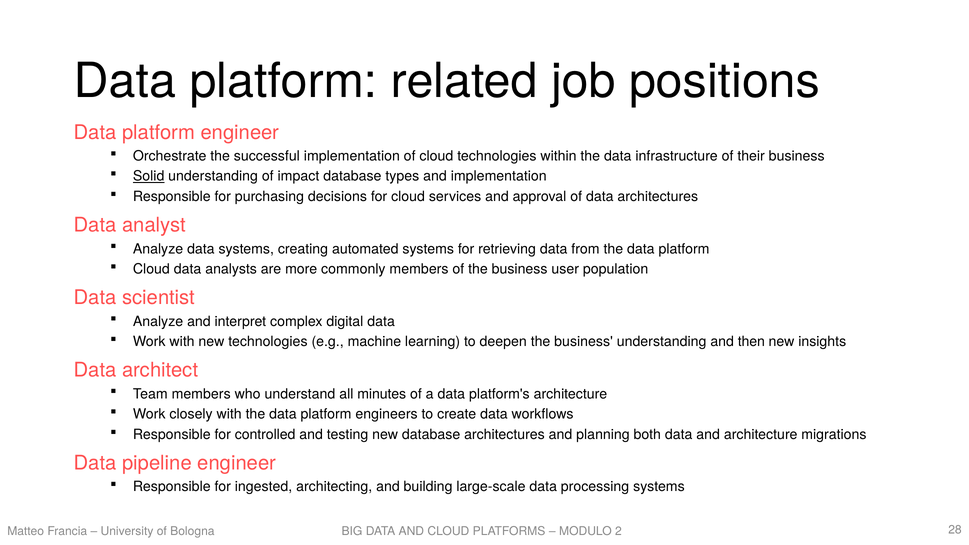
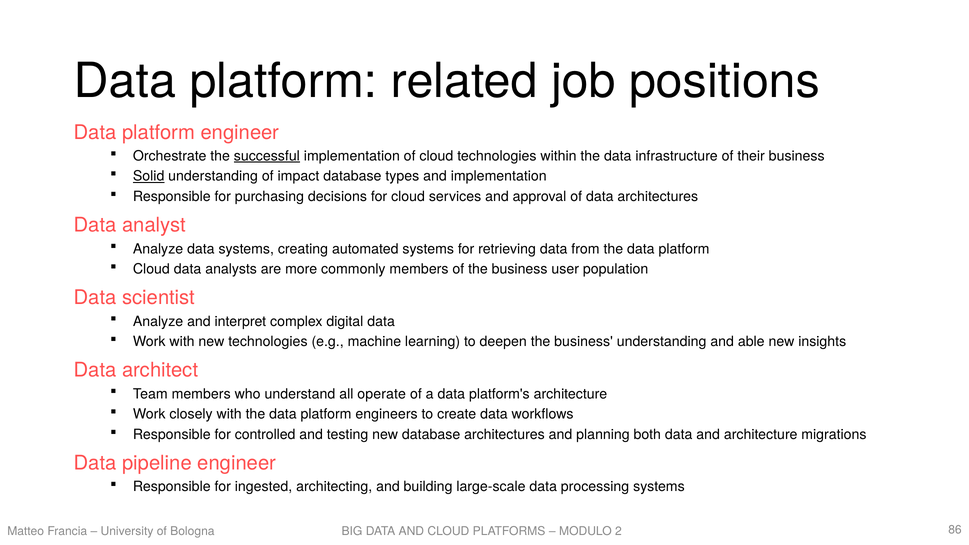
successful underline: none -> present (267, 156)
then: then -> able (751, 342)
minutes: minutes -> operate (382, 394)
28: 28 -> 86 (955, 530)
